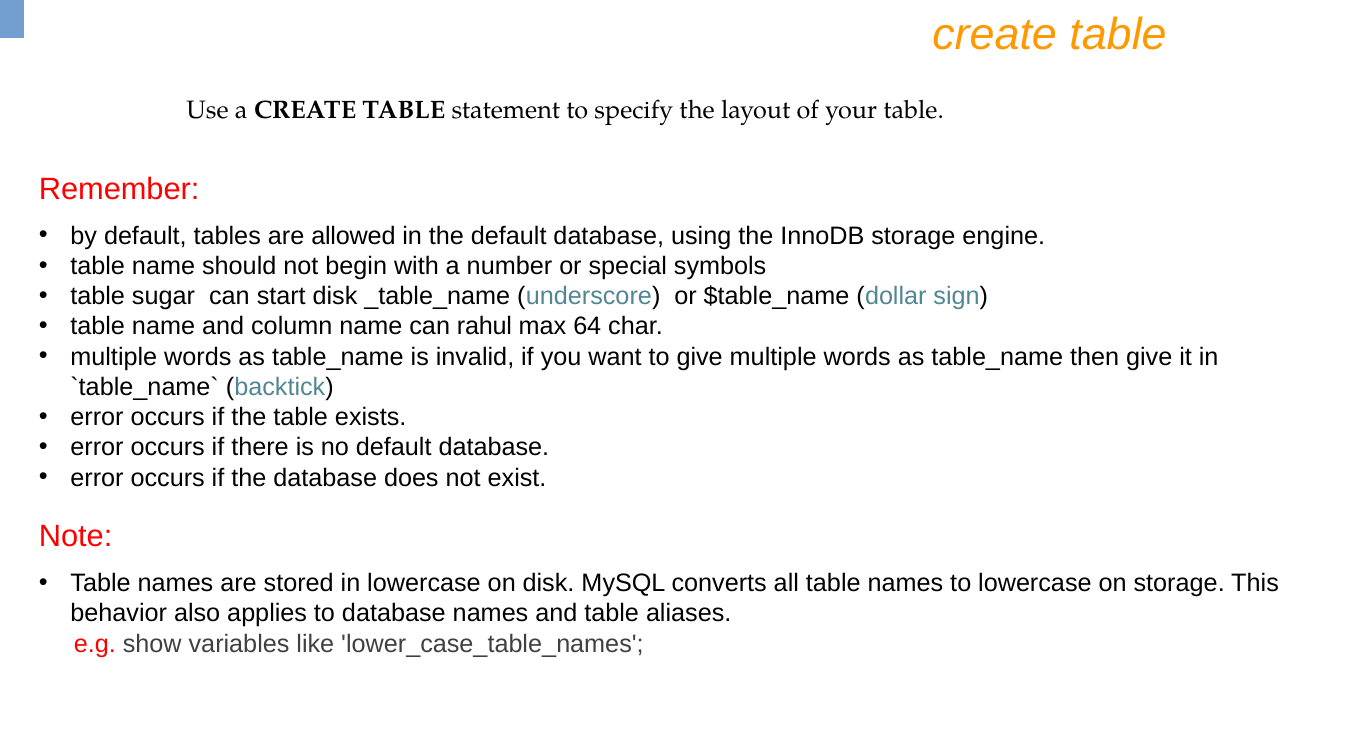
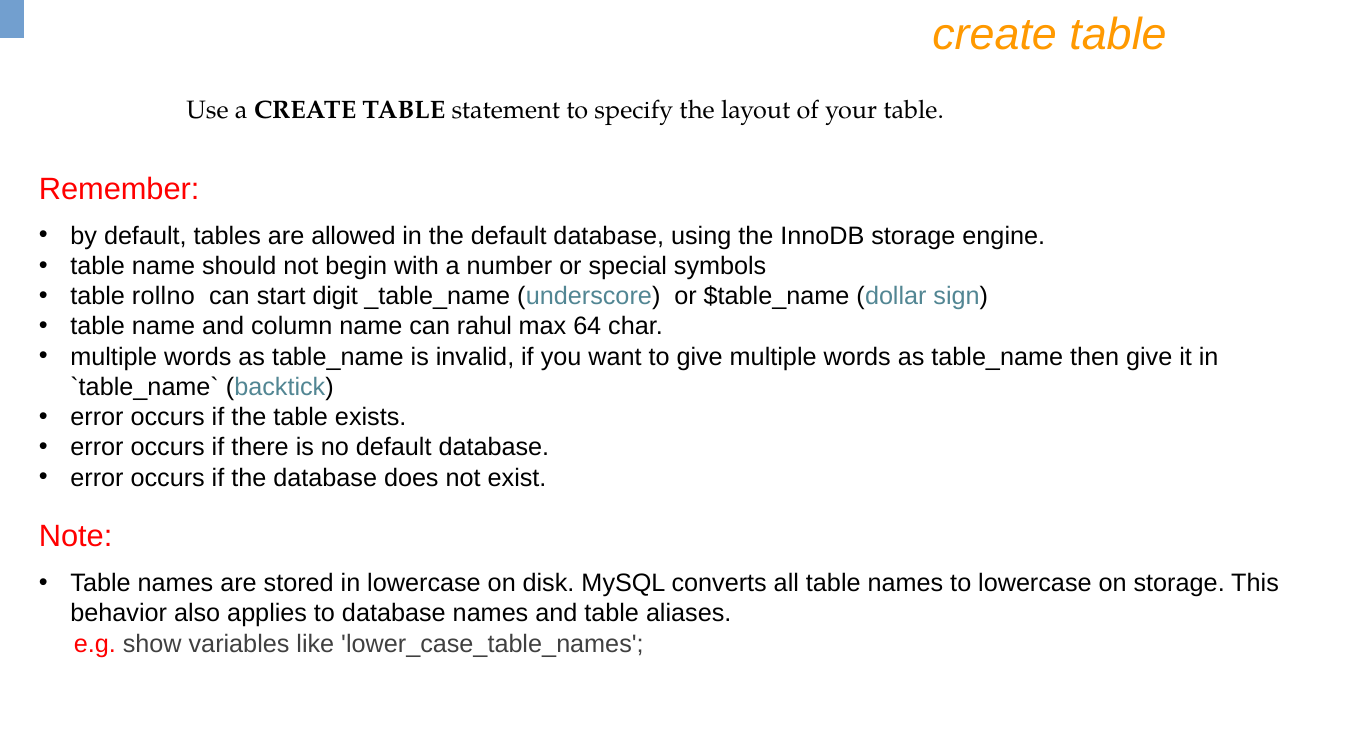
sugar: sugar -> rollno (163, 297)
start disk: disk -> digit (335, 297)
